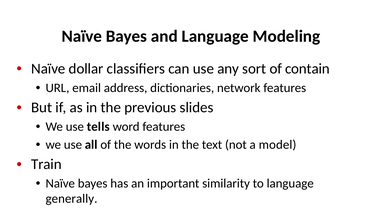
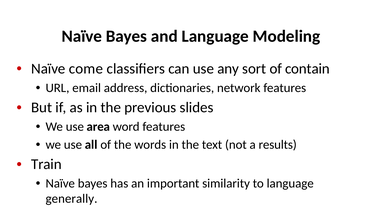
dollar: dollar -> come (86, 69)
tells: tells -> area (98, 127)
model: model -> results (278, 145)
